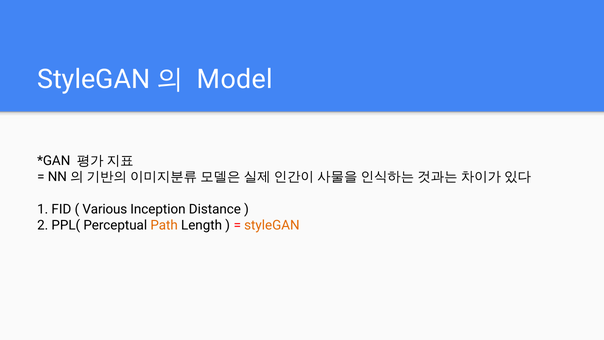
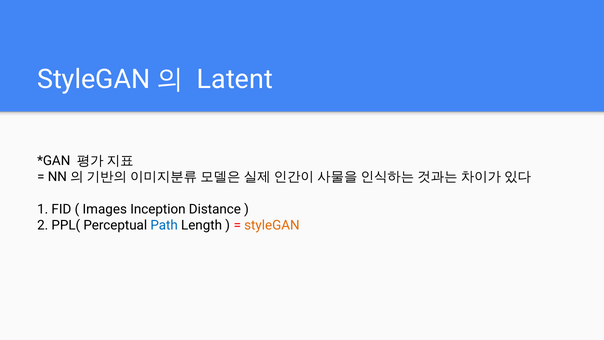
Model: Model -> Latent (235, 79)
Various: Various -> Images (105, 209)
Path colour: orange -> blue (164, 225)
